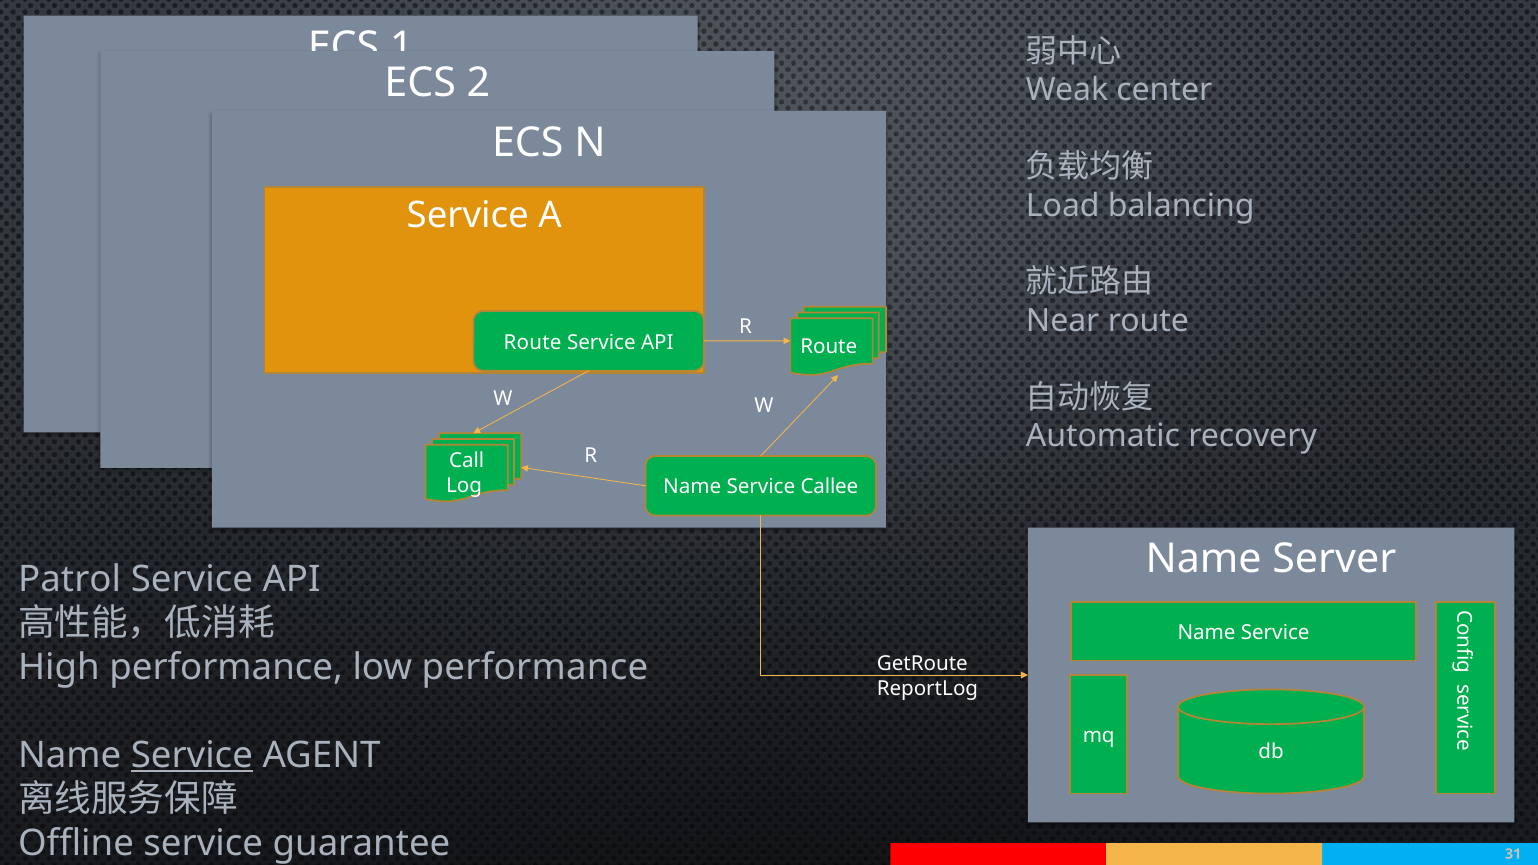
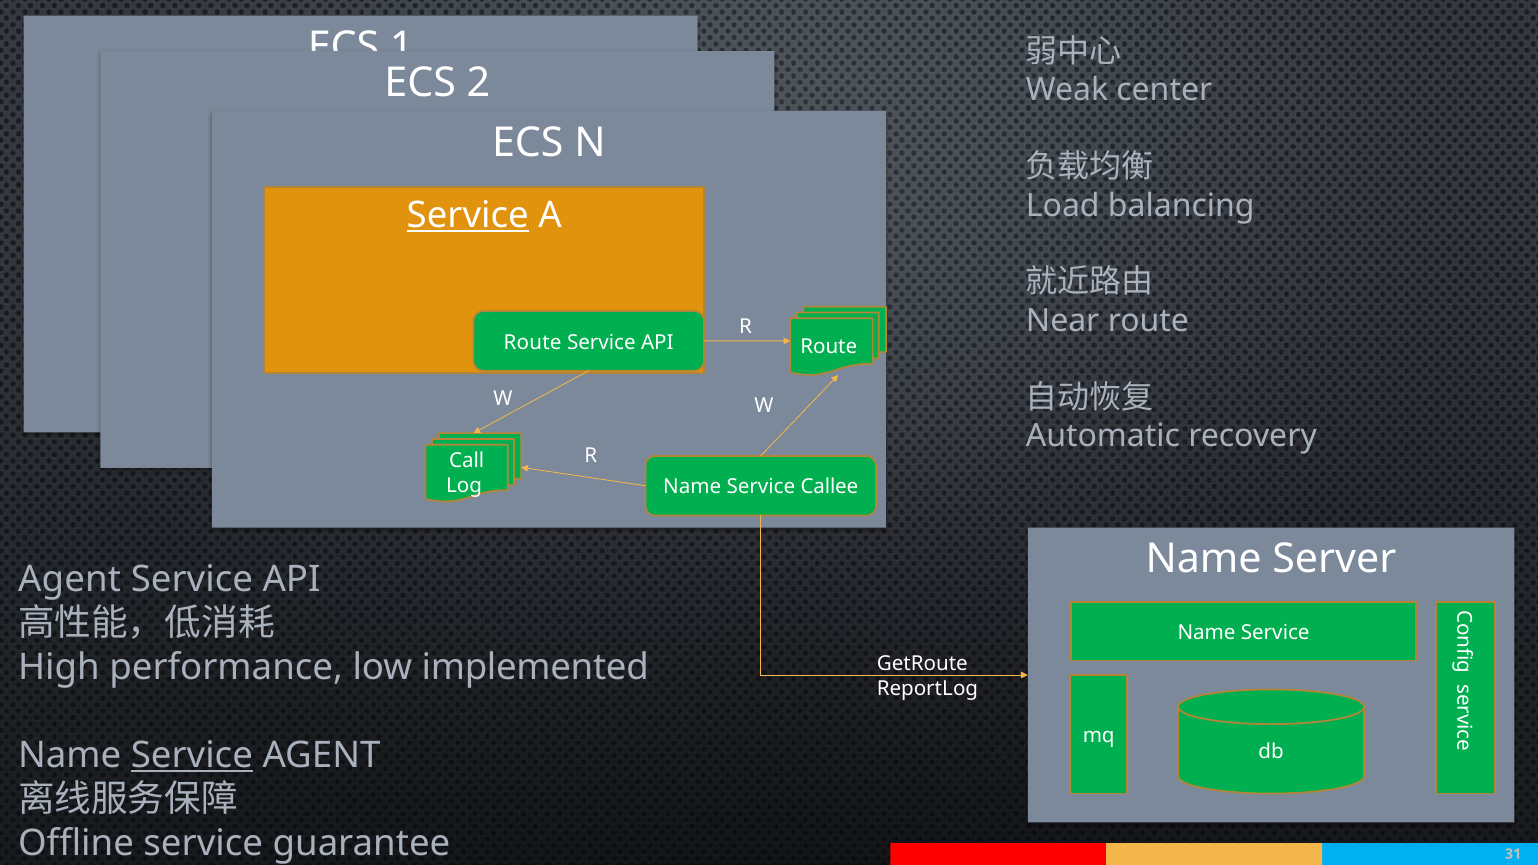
Service underline: none -> present (468, 215)
Patrol: Patrol -> Agent (70, 580)
low performance: performance -> implemented (535, 668)
